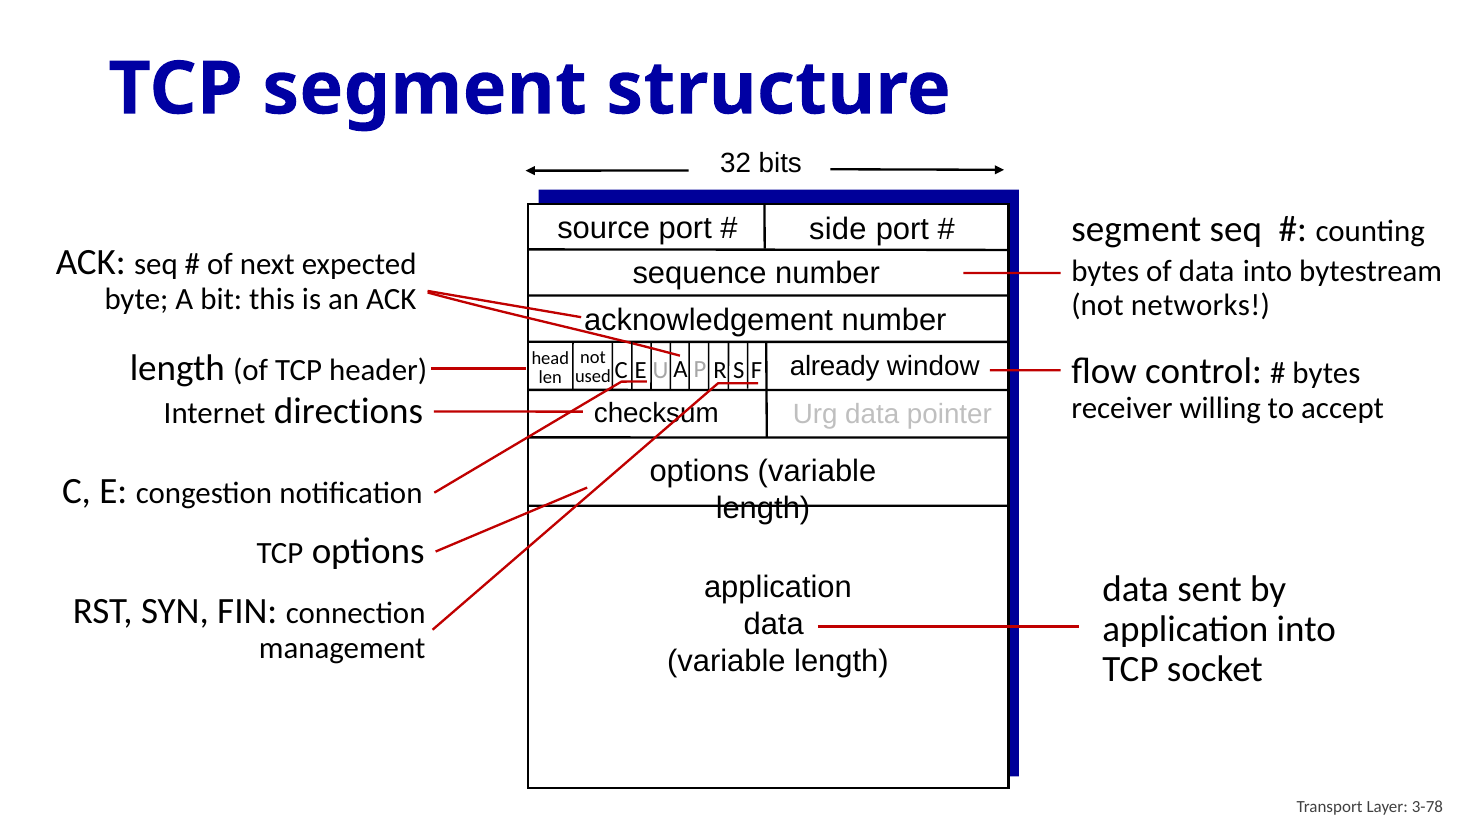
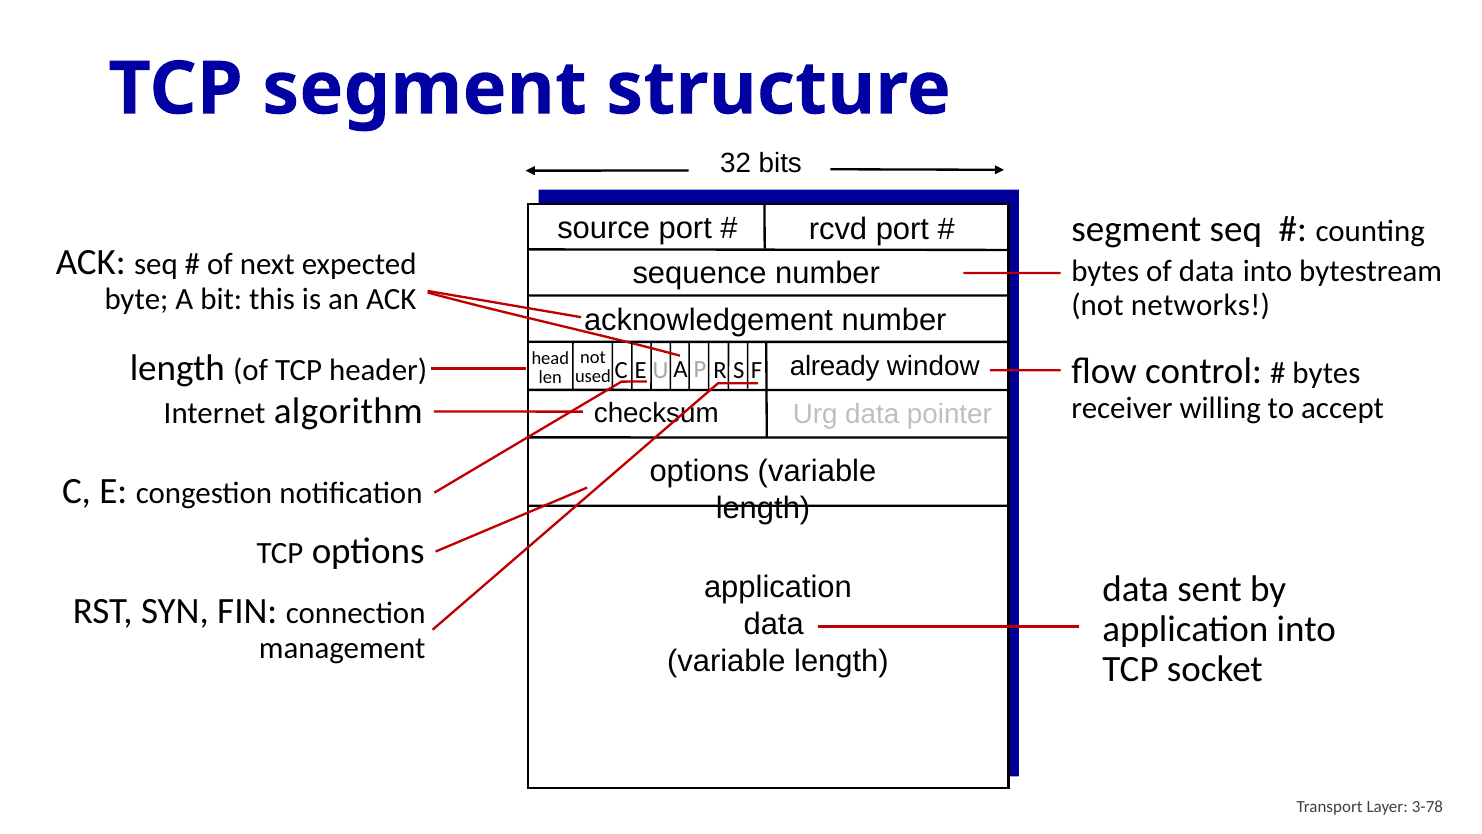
side: side -> rcvd (838, 229)
directions: directions -> algorithm (348, 411)
